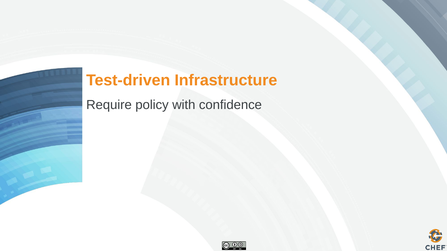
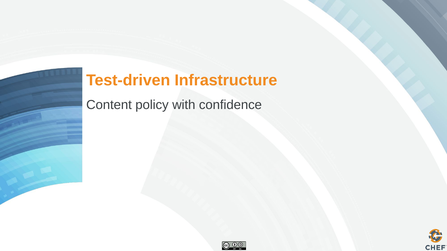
Require: Require -> Content (109, 105)
